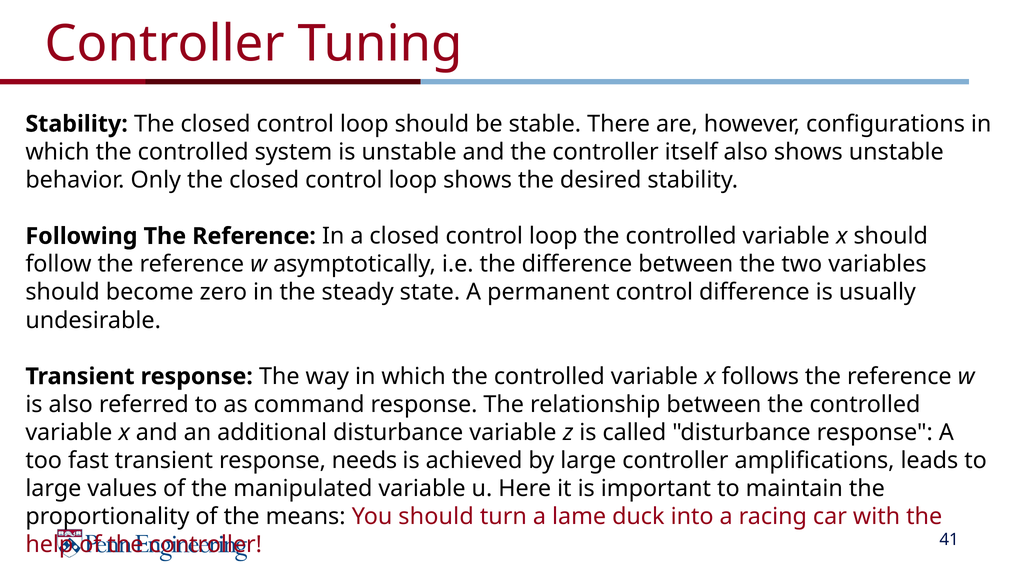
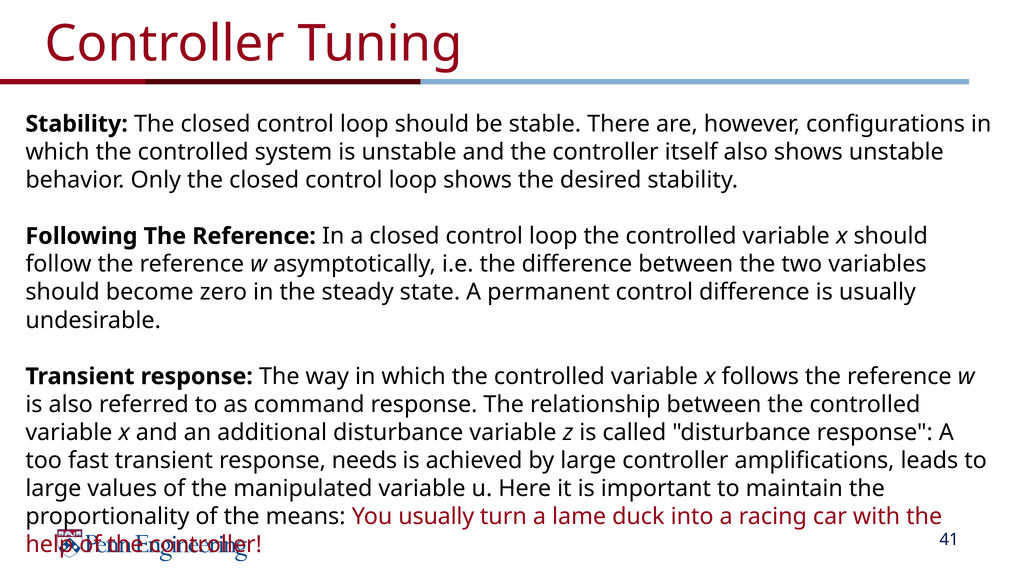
You should: should -> usually (436, 516)
